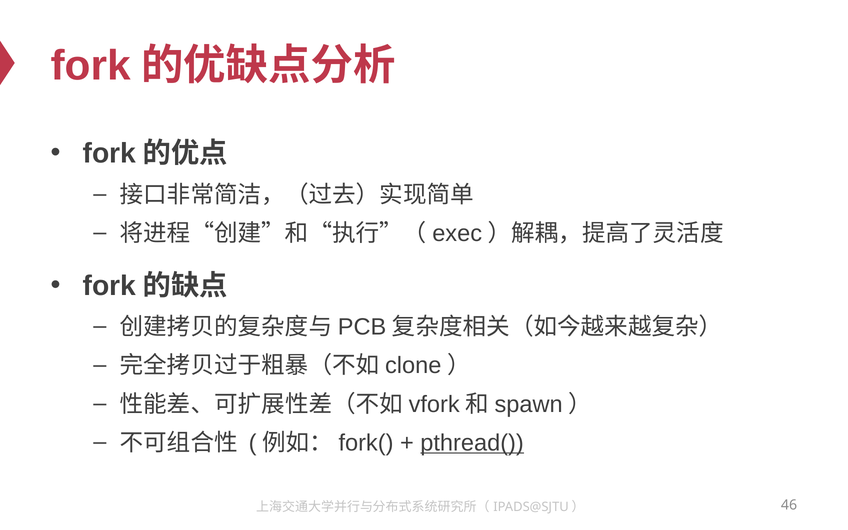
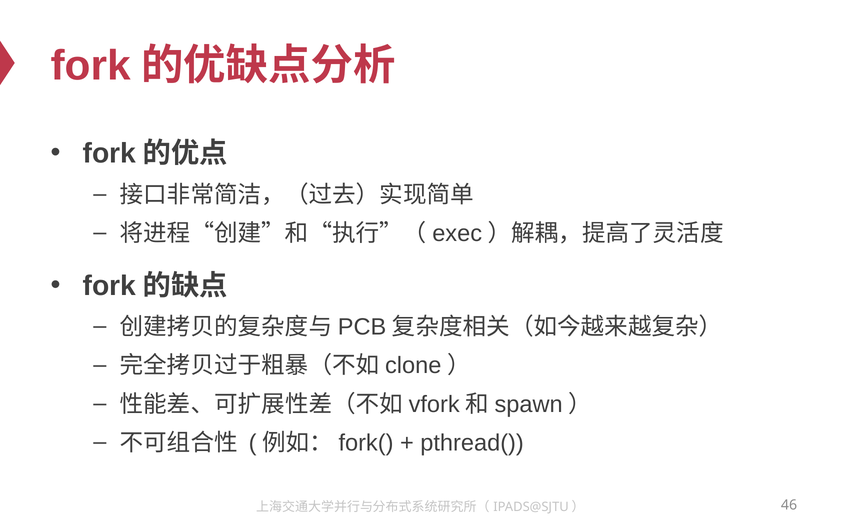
pthread( underline: present -> none (472, 443)
